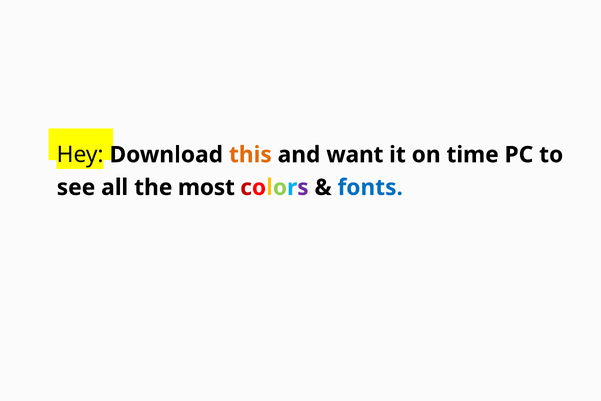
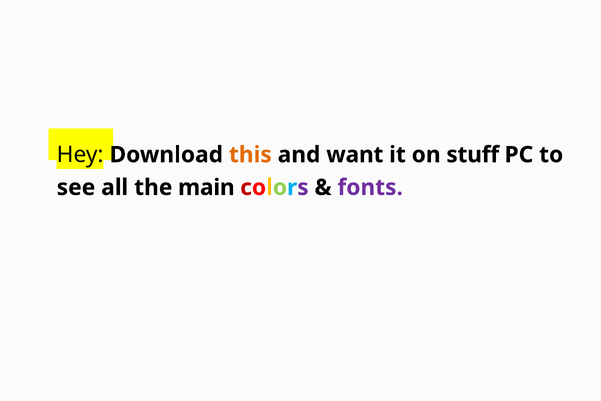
time: time -> stuff (473, 155)
most: most -> main (206, 187)
fonts colour: blue -> purple (370, 187)
